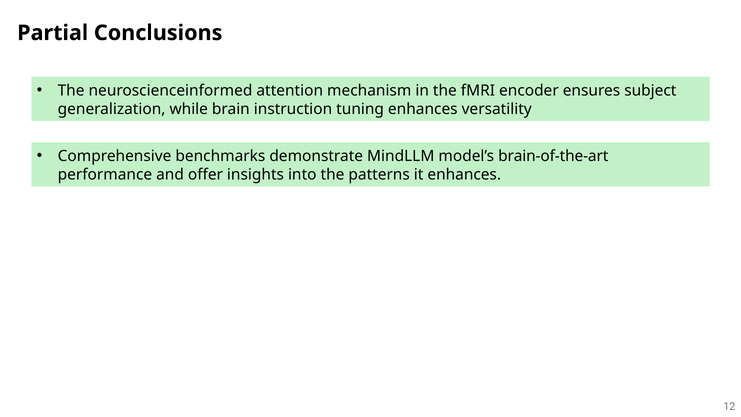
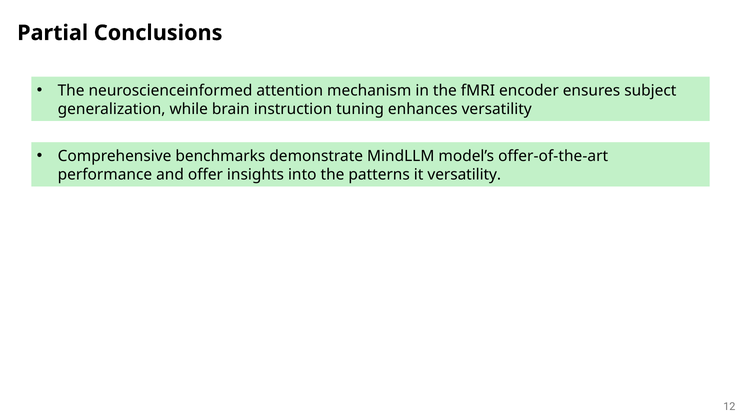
brain-of-the-art: brain-of-the-art -> offer-of-the-art (553, 156)
it enhances: enhances -> versatility (464, 175)
